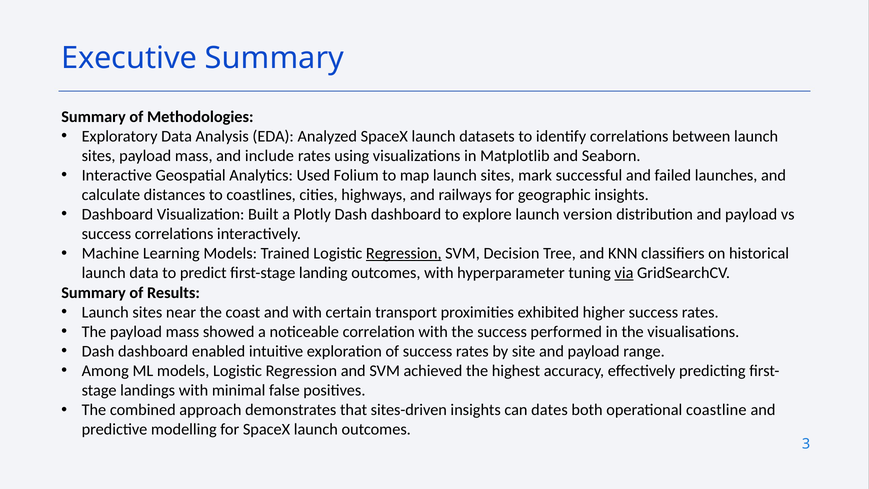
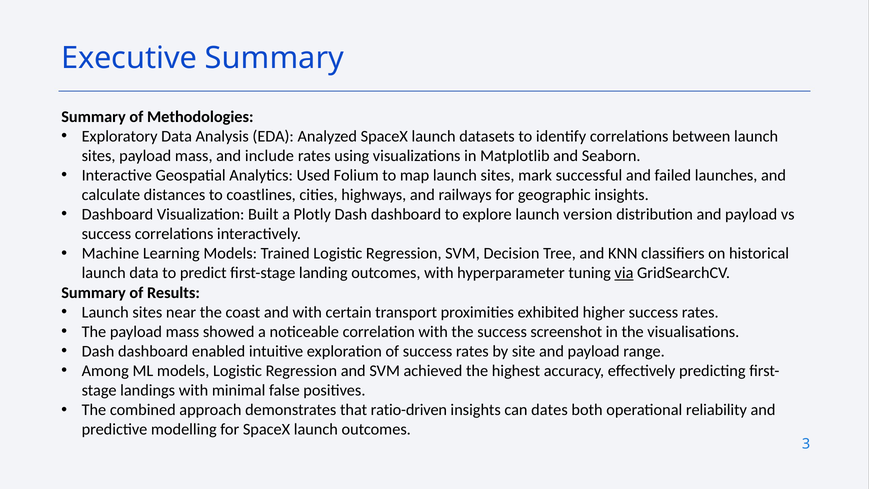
Regression underline: present -> none (404, 253)
performed: performed -> screenshot (566, 332)
sites-driven: sites-driven -> ratio-driven (409, 410)
coastline: coastline -> reliability (716, 410)
